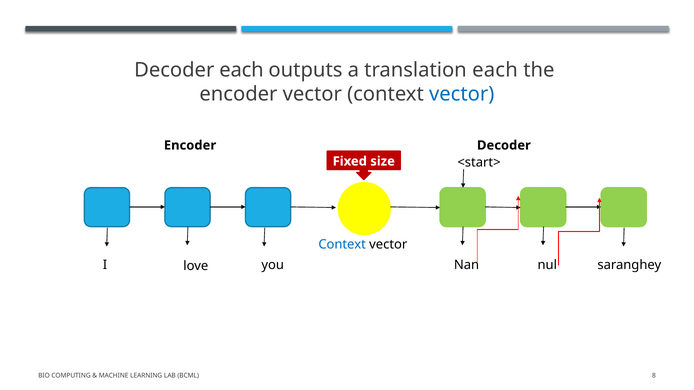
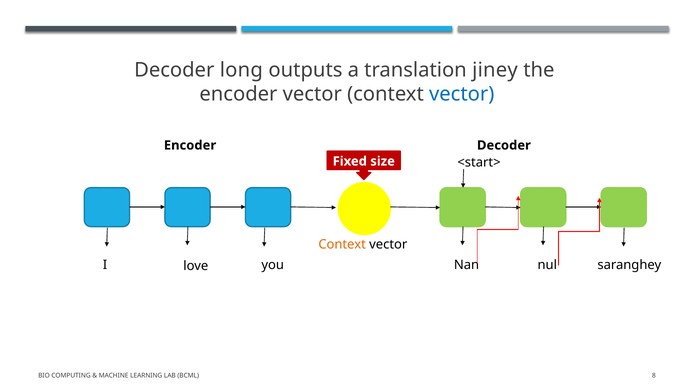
Decoder each: each -> long (241, 70)
translation each: each -> jiney (495, 70)
Context colour: blue -> orange (342, 245)
